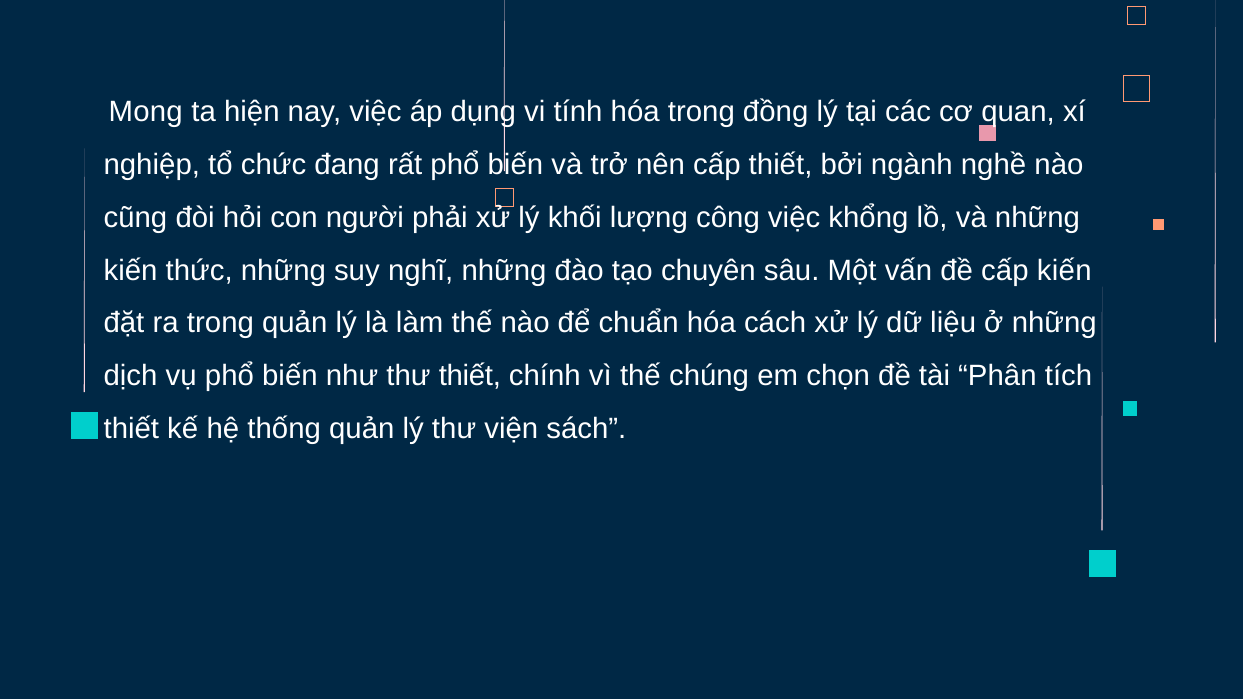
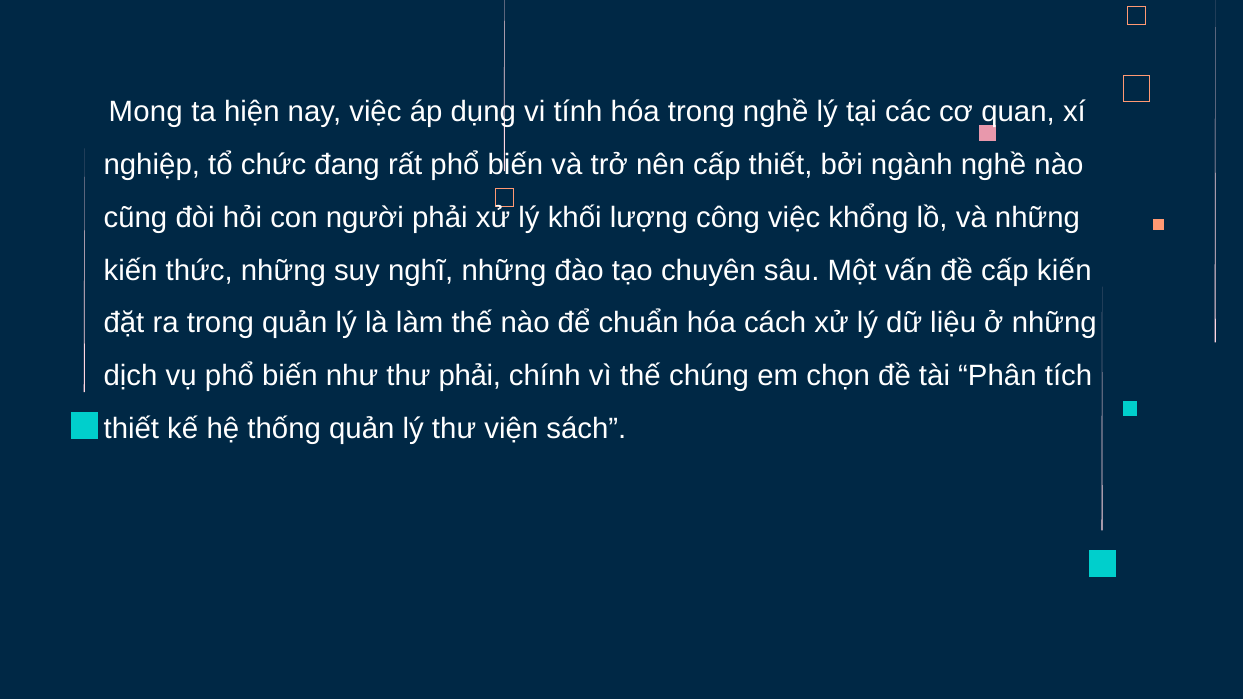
trong đồng: đồng -> nghề (776, 112)
thư thiết: thiết -> phải (470, 376)
